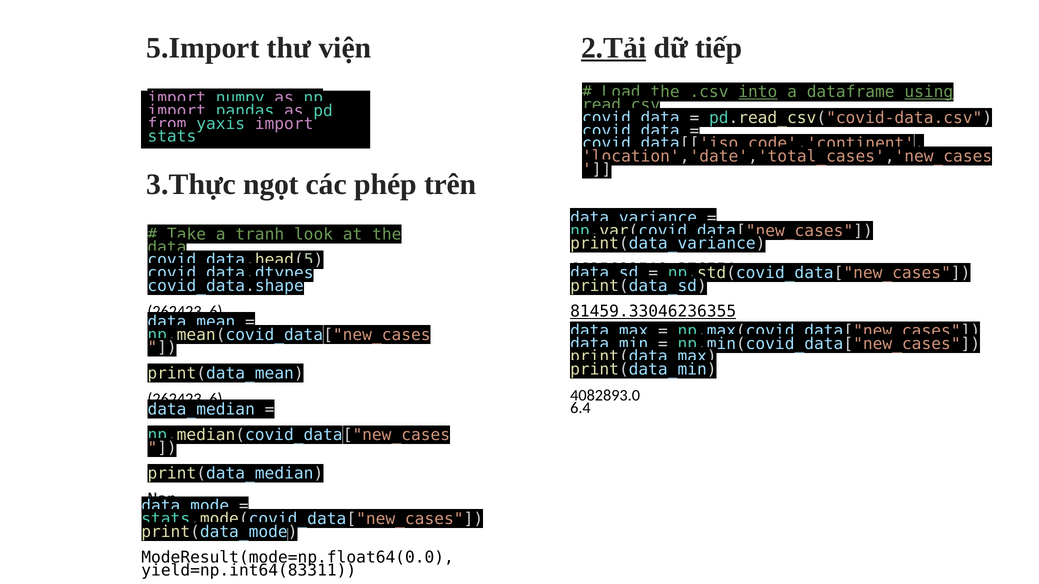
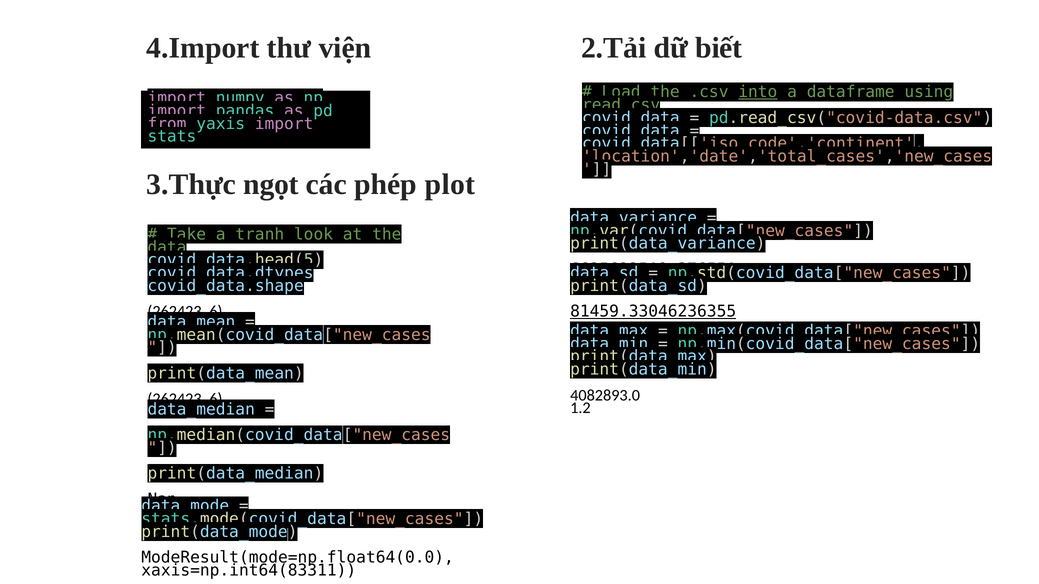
2.Tải underline: present -> none (614, 48)
tiếp: tiếp -> biết (719, 48)
5.Import: 5.Import -> 4.Import (203, 48)
using underline: present -> none (929, 92)
trên: trên -> plot (450, 185)
6.4: 6.4 -> 1.2 (580, 408)
yield=np.int64(83311: yield=np.int64(83311 -> xaxis=np.int64(83311 (249, 571)
